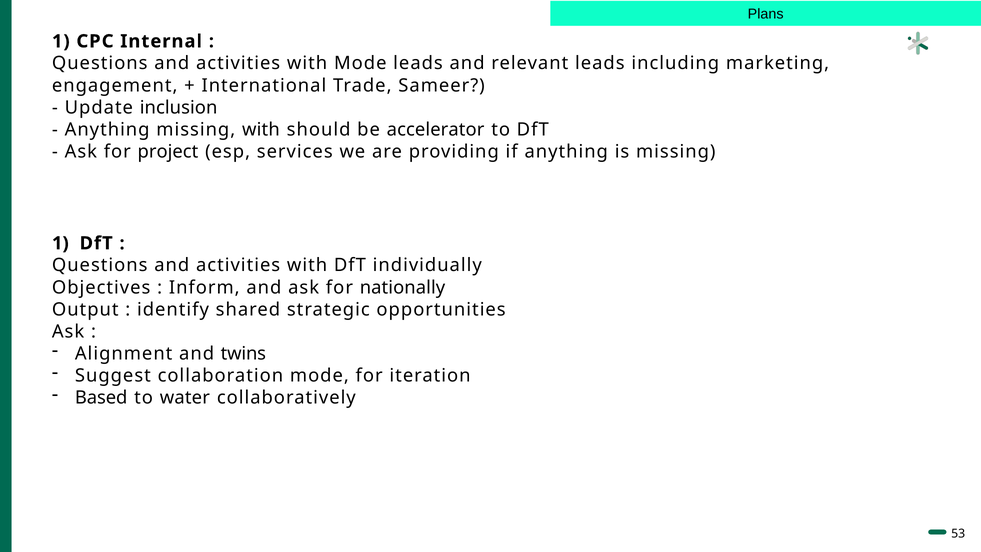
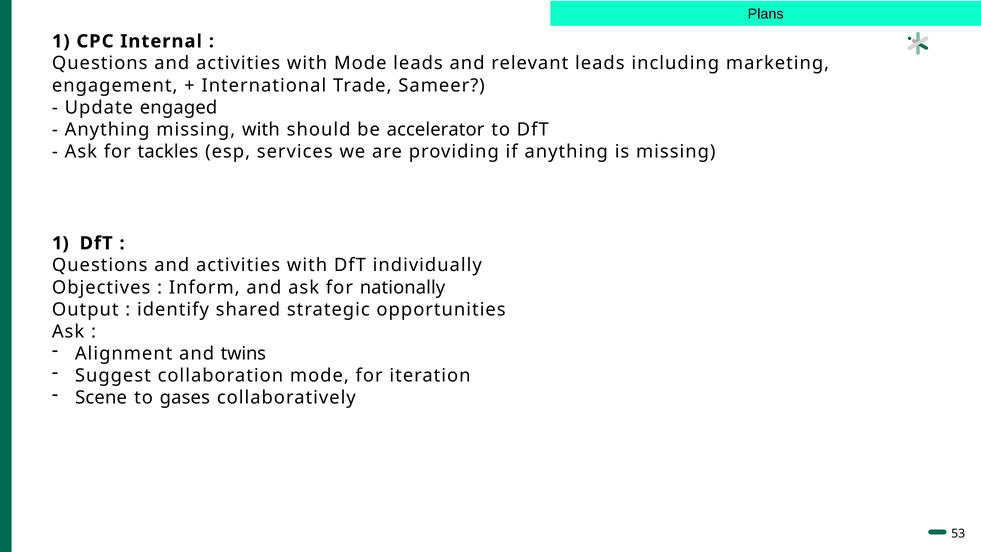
inclusion: inclusion -> engaged (179, 108)
project: project -> tackles (168, 152)
Based: Based -> Scene (101, 398)
water: water -> gases (185, 398)
